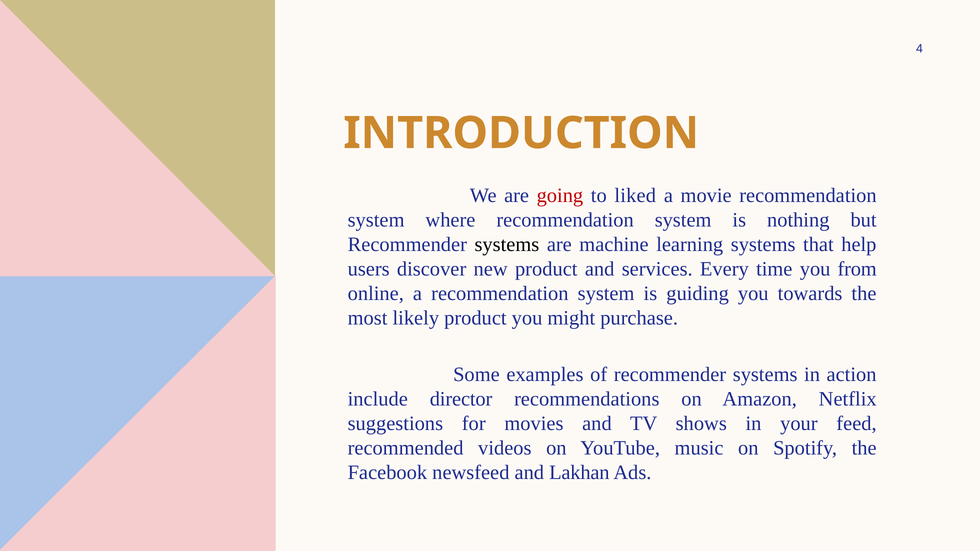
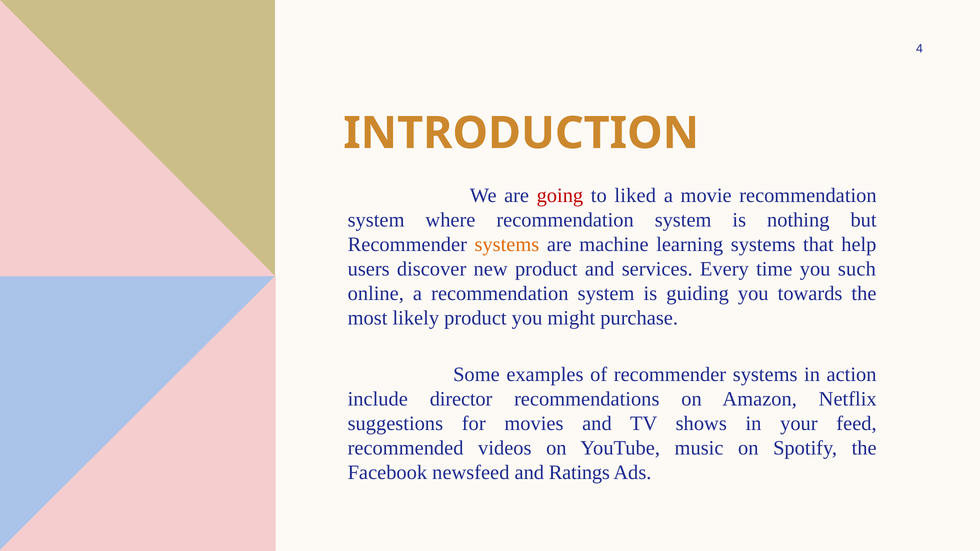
systems colour: black -> orange (507, 245)
from: from -> such (857, 269)
Lakhan: Lakhan -> Ratings (579, 473)
